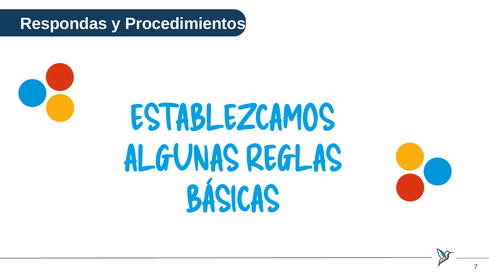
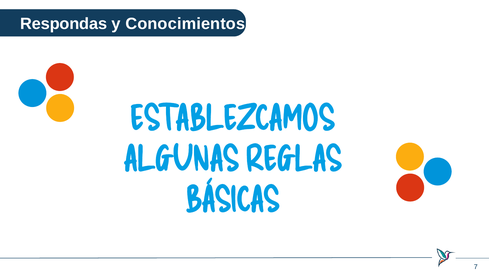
Procedimientos: Procedimientos -> Conocimientos (185, 24)
